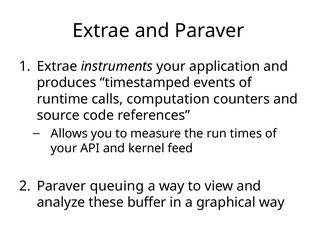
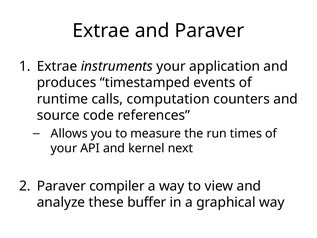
feed: feed -> next (180, 148)
queuing: queuing -> compiler (117, 186)
